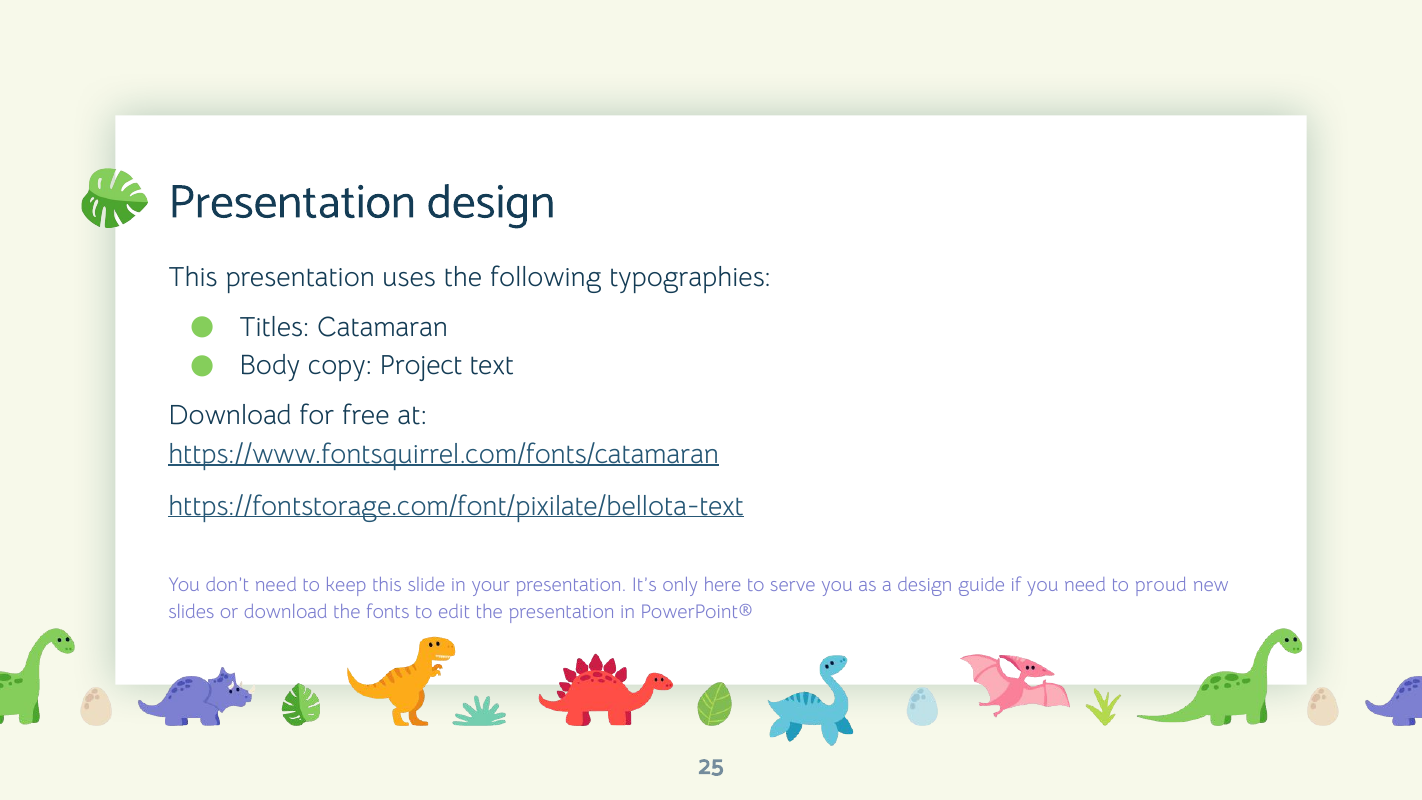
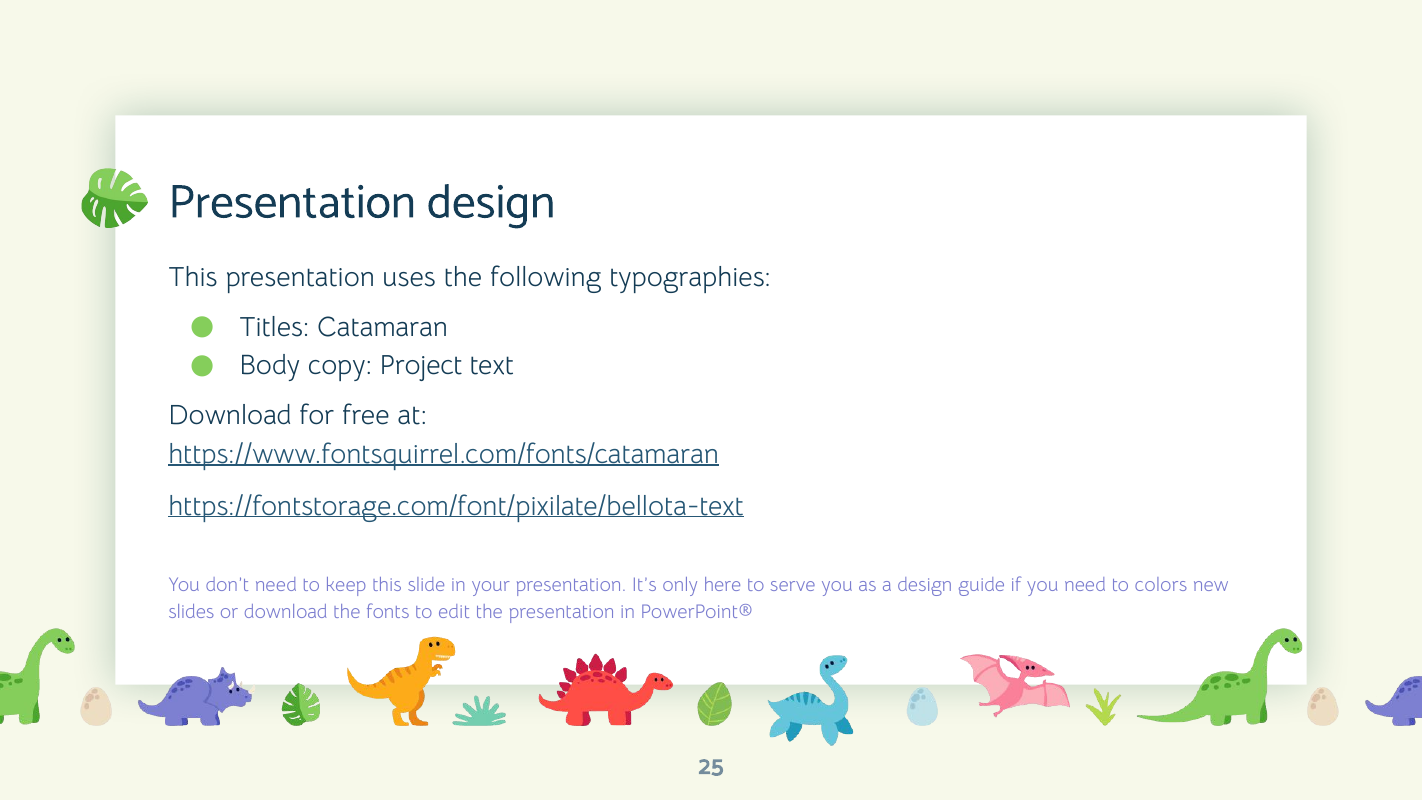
proud: proud -> colors (1161, 584)
